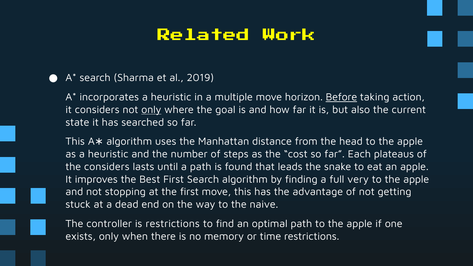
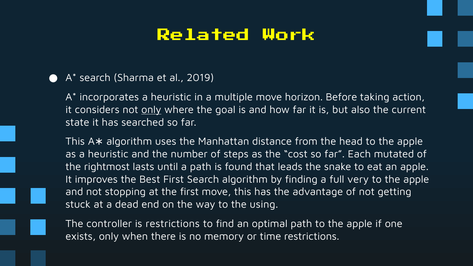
Before underline: present -> none (341, 97)
plateaus: plateaus -> mutated (394, 154)
the considers: considers -> rightmost (107, 167)
naive: naive -> using (264, 204)
